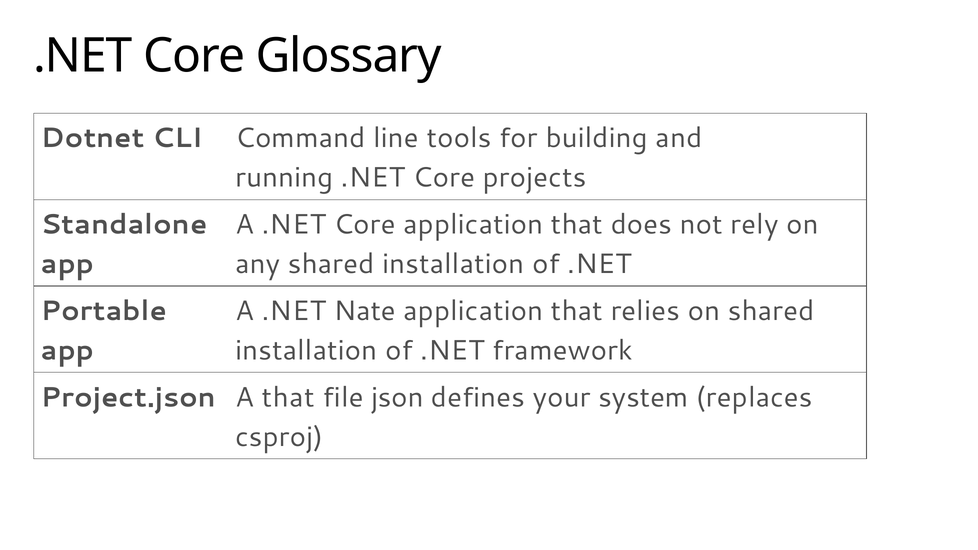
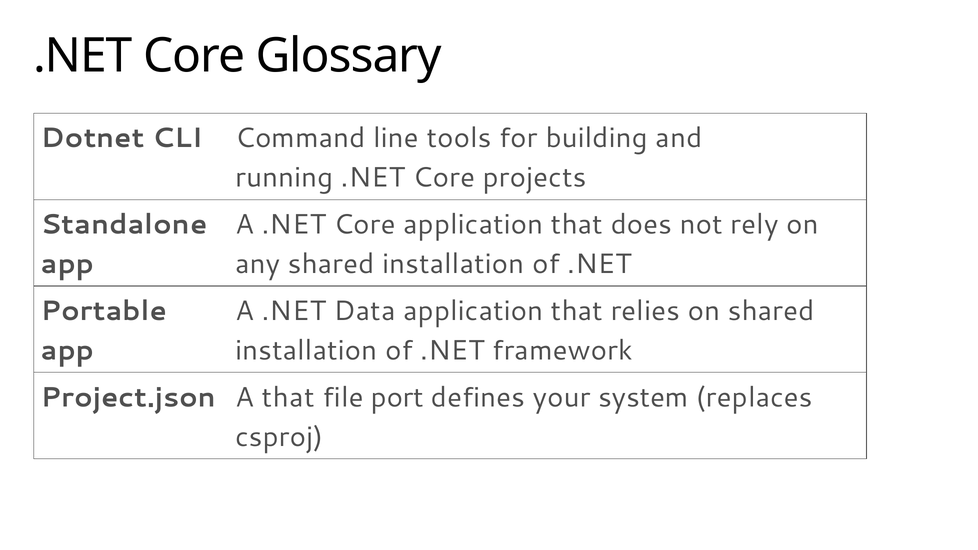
Nate: Nate -> Data (365, 311)
json: json -> port (397, 397)
